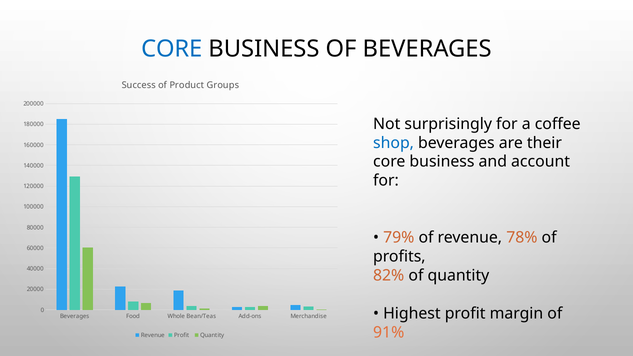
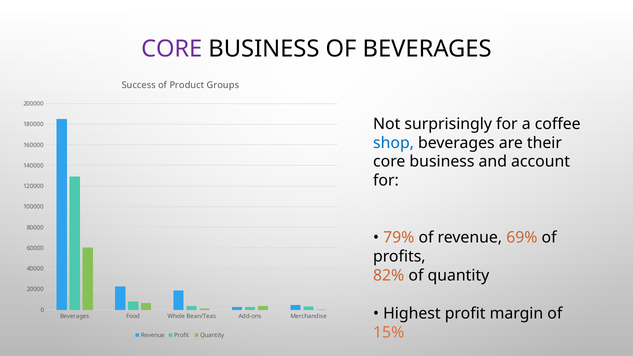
CORE colour: blue -> purple (172, 49)
78%: 78% -> 69% (522, 238)
91%: 91% -> 15% (389, 333)
